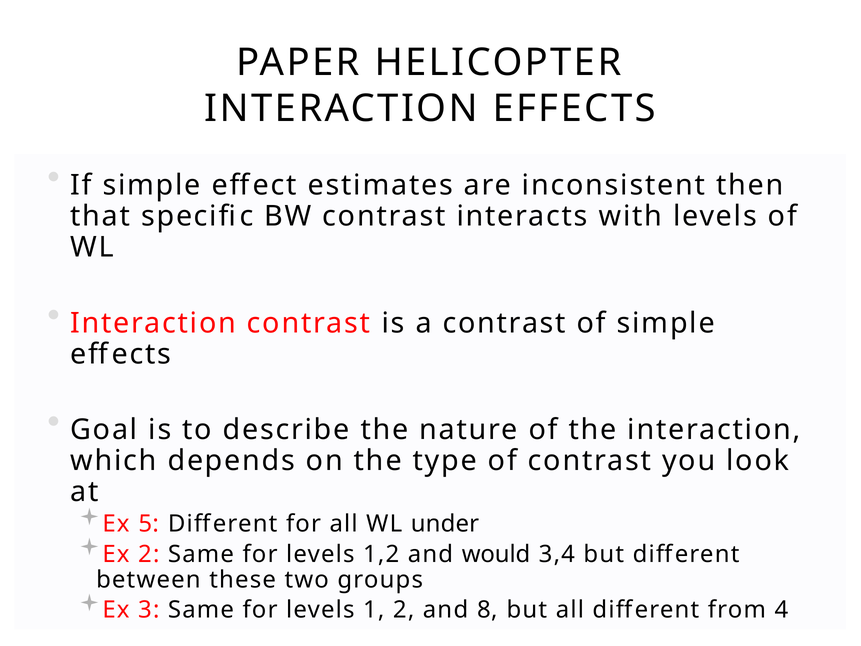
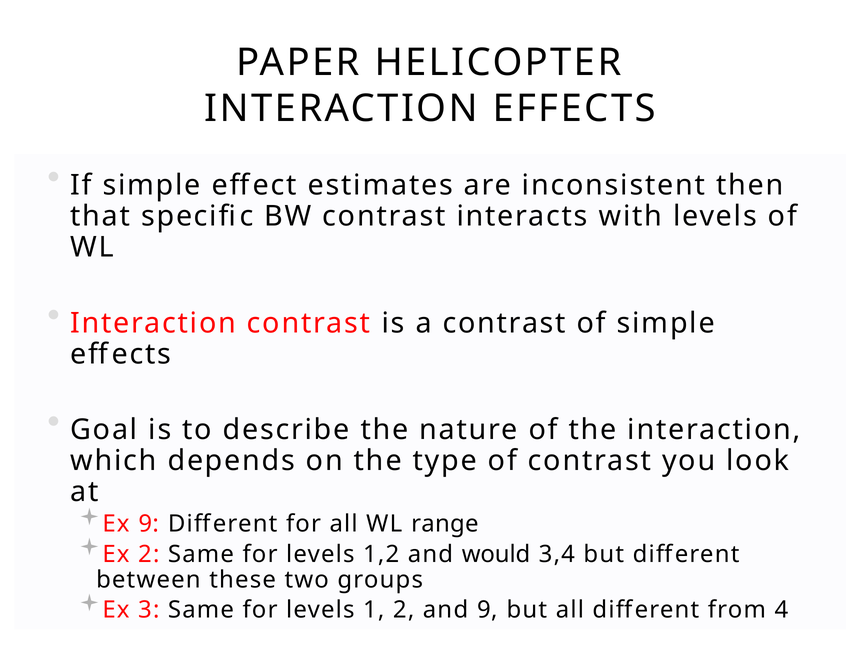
Ex 5: 5 -> 9 (149, 524)
under: under -> range (445, 524)
and 8: 8 -> 9 (487, 610)
